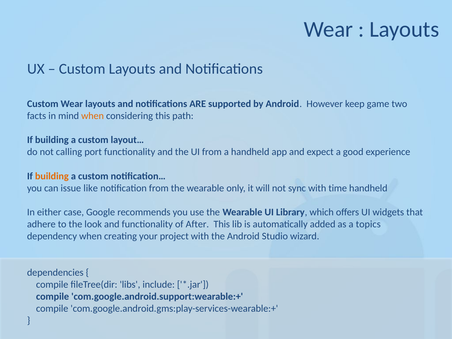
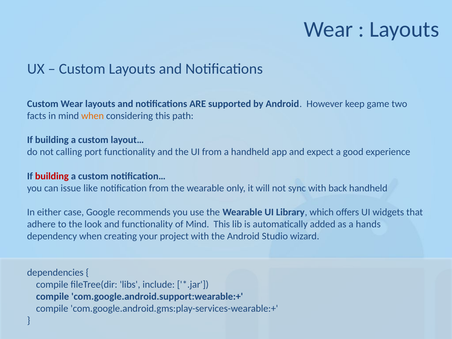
building colour: orange -> red (52, 176)
time: time -> back (338, 188)
of After: After -> Mind (197, 224)
topics: topics -> hands (368, 224)
